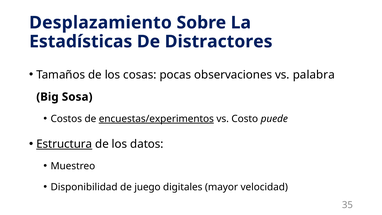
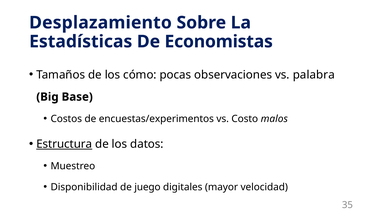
Distractores: Distractores -> Economistas (219, 42)
cosas: cosas -> cómo (140, 75)
Sosa: Sosa -> Base (77, 97)
encuestas/experimentos underline: present -> none (156, 119)
puede: puede -> malos (274, 119)
